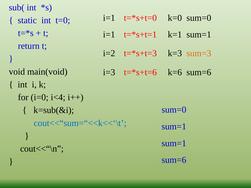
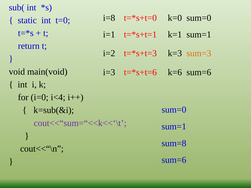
i=1: i=1 -> i=8 (109, 18)
cout<<“sum=“<<k<<‘\t colour: blue -> purple (80, 123)
sum=1: sum=1 -> sum=8 (174, 143)
